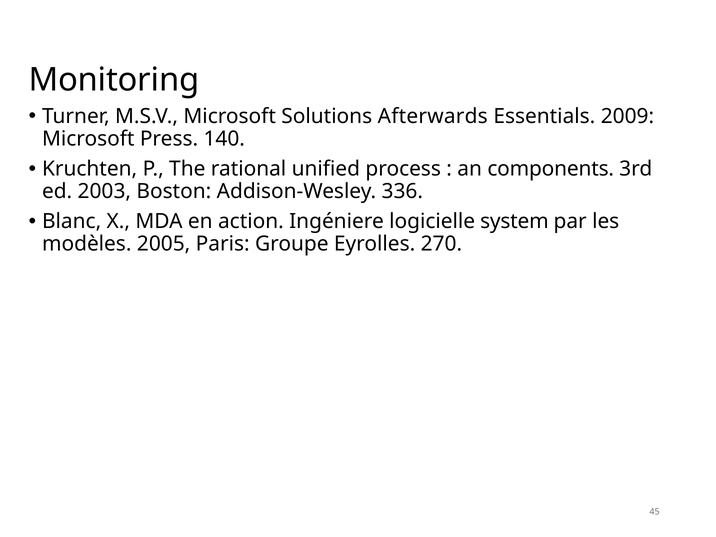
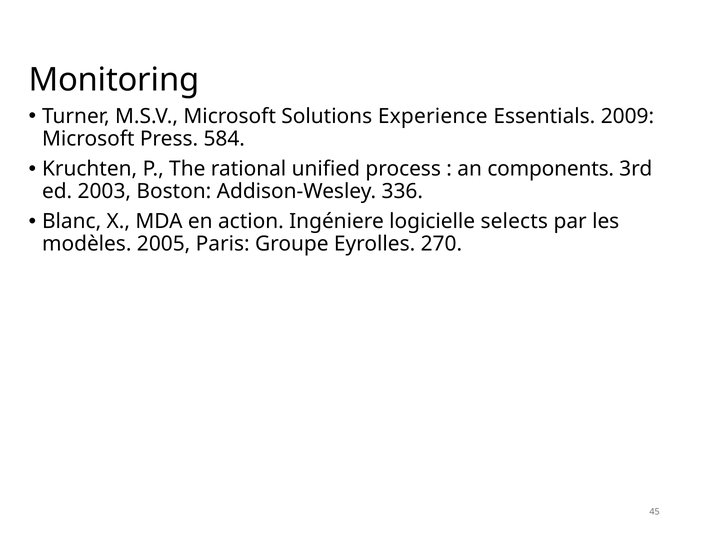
Afterwards: Afterwards -> Experience (433, 116)
140: 140 -> 584 (224, 139)
system: system -> selects (514, 222)
